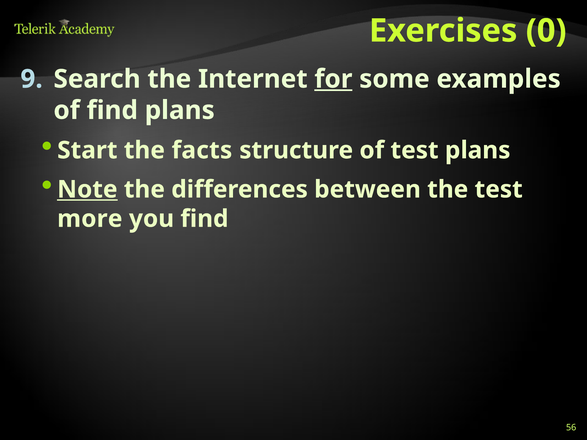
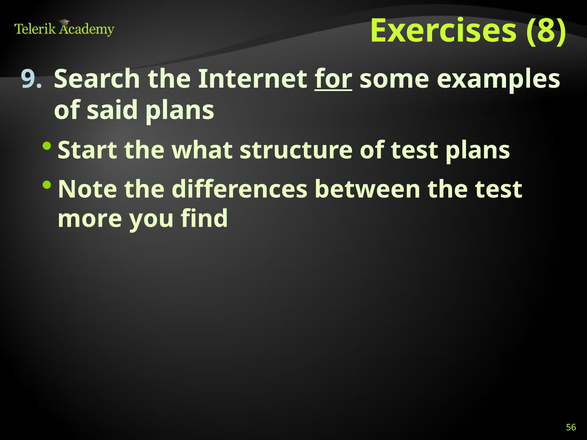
0: 0 -> 8 (546, 31)
of find: find -> said (112, 110)
facts: facts -> what (202, 150)
Note underline: present -> none (87, 190)
